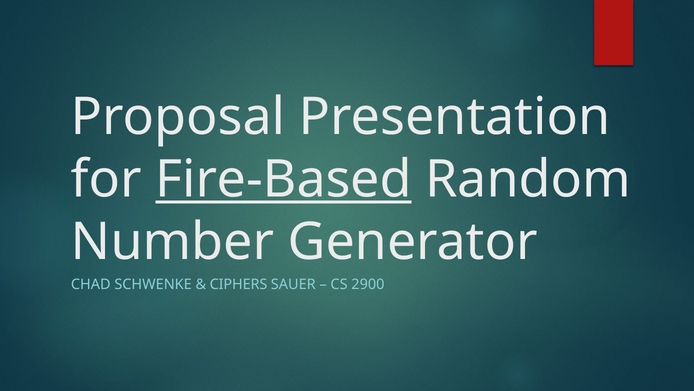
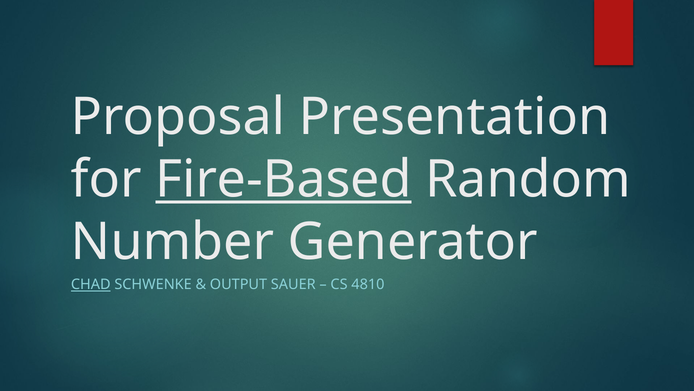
CHAD underline: none -> present (91, 284)
CIPHERS: CIPHERS -> OUTPUT (238, 284)
2900: 2900 -> 4810 (368, 284)
